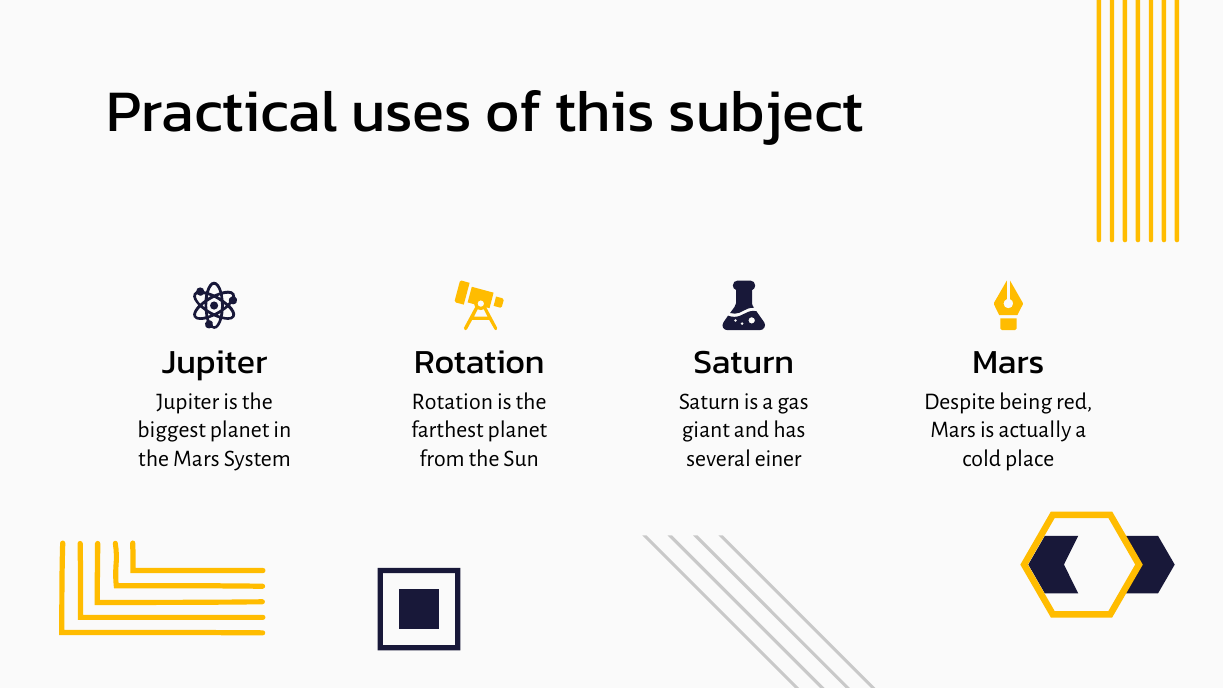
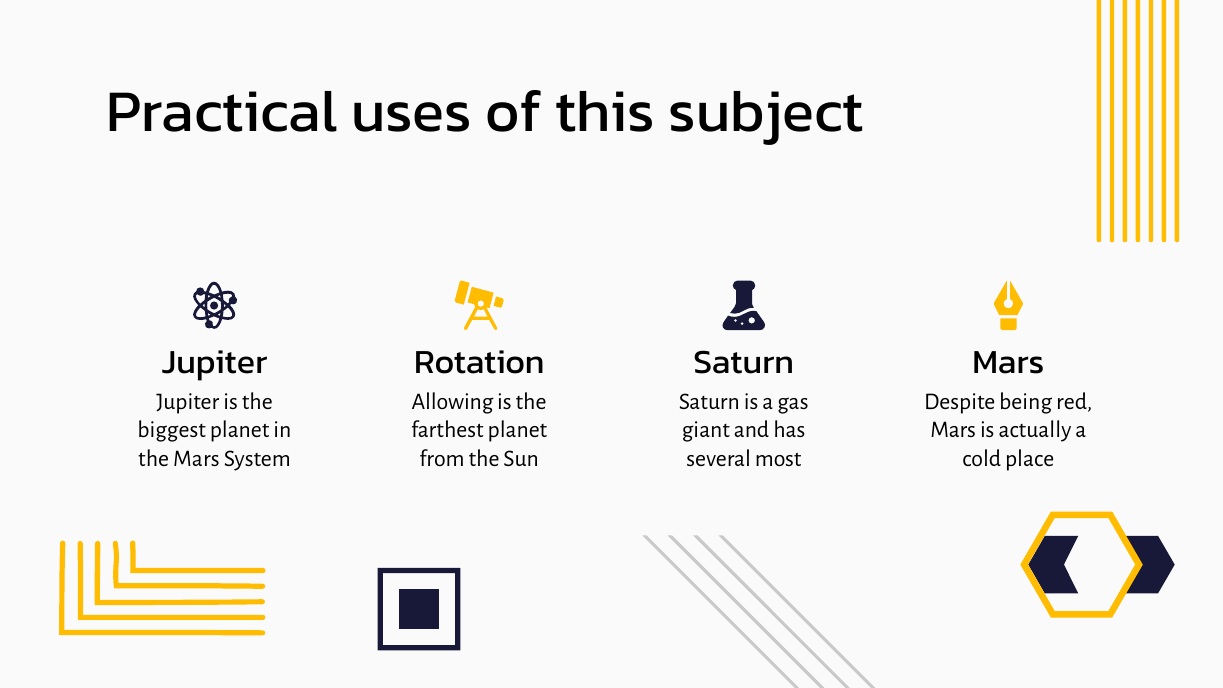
Rotation: Rotation -> Allowing (452, 401)
einer: einer -> most (778, 458)
